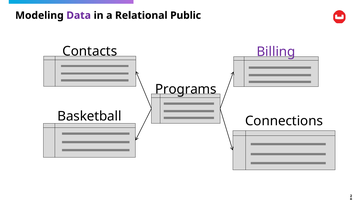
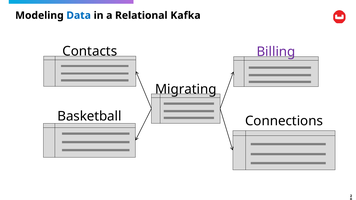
Data colour: purple -> blue (79, 15)
Public: Public -> Kafka (185, 15)
Programs: Programs -> Migrating (186, 89)
